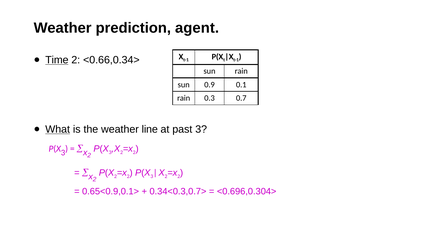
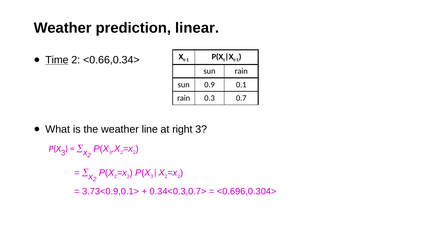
agent: agent -> linear (197, 28)
What underline: present -> none (58, 129)
past: past -> right (182, 129)
0.65<0.9,0.1>: 0.65<0.9,0.1> -> 3.73<0.9,0.1> (111, 191)
